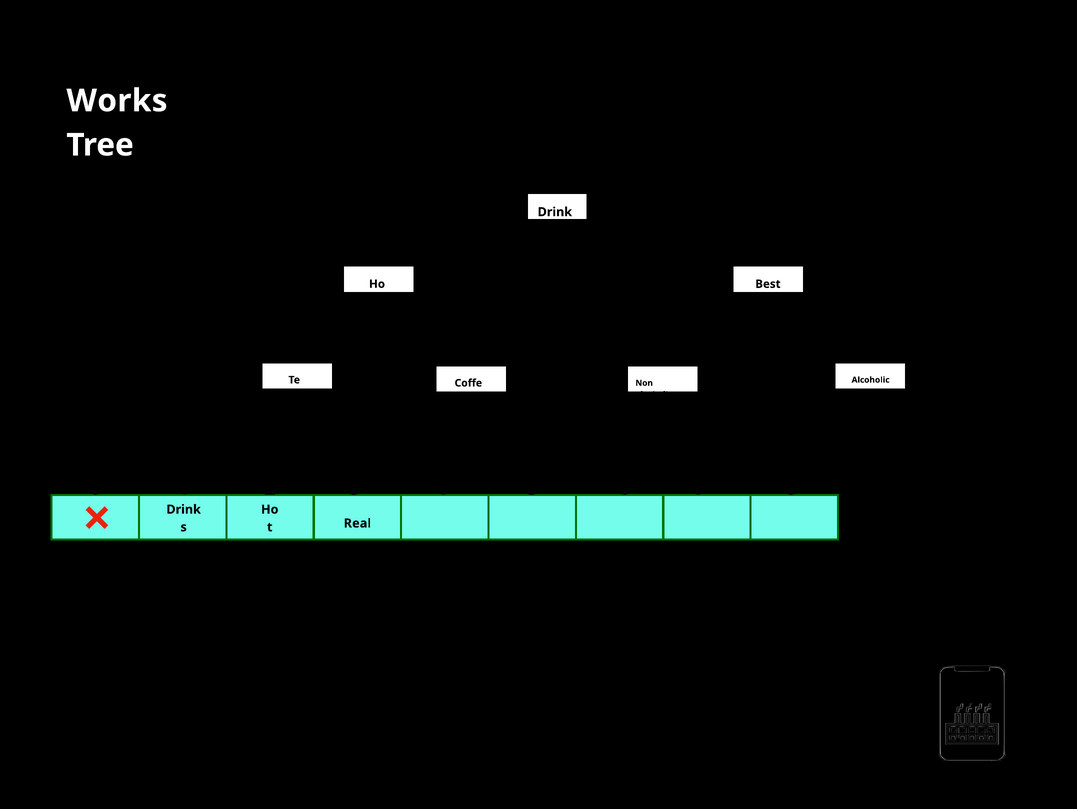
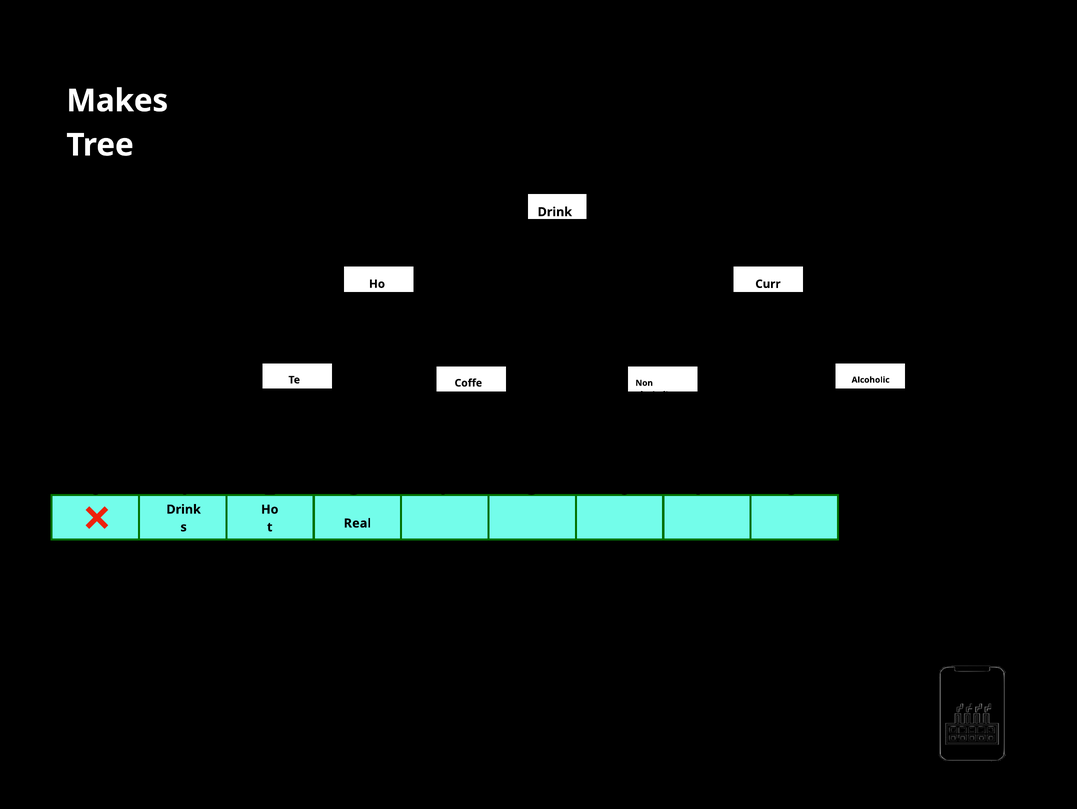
Works: Works -> Makes (117, 101)
Best: Best -> Curr (768, 284)
